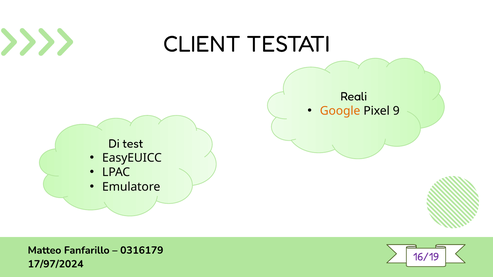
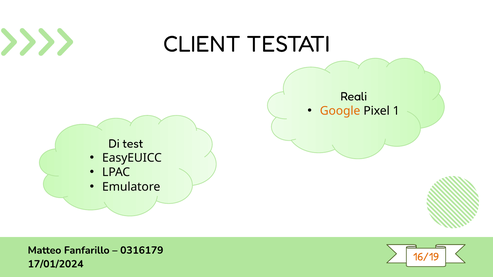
9: 9 -> 1 (396, 111)
16/19 colour: purple -> orange (426, 257)
17/97/2024: 17/97/2024 -> 17/01/2024 (56, 264)
